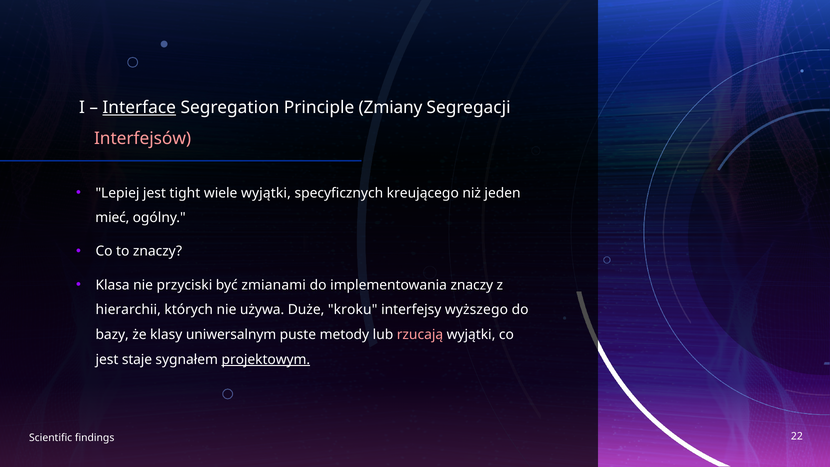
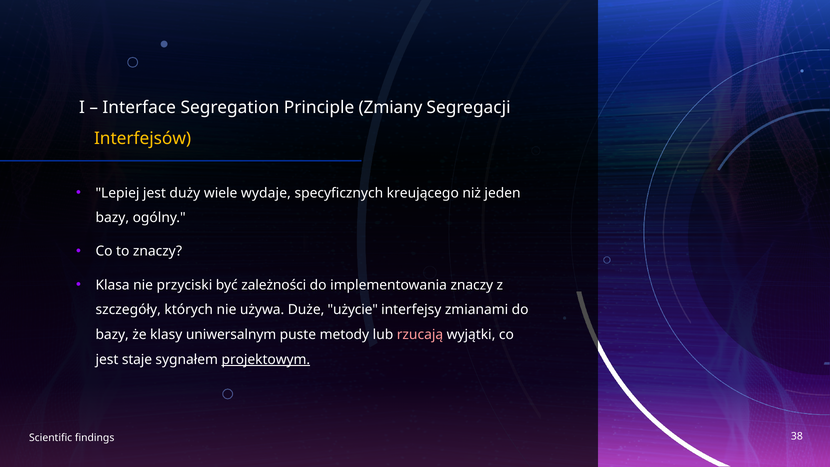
Interface underline: present -> none (139, 108)
Interfejsów colour: pink -> yellow (143, 139)
tight: tight -> duży (185, 193)
wiele wyjątki: wyjątki -> wydaje (266, 193)
mieć: mieć -> bazy (112, 218)
zmianami: zmianami -> zależności (274, 285)
hierarchii: hierarchii -> szczegóły (128, 310)
kroku: kroku -> użycie (353, 310)
wyższego: wyższego -> zmianami (477, 310)
22: 22 -> 38 (797, 436)
